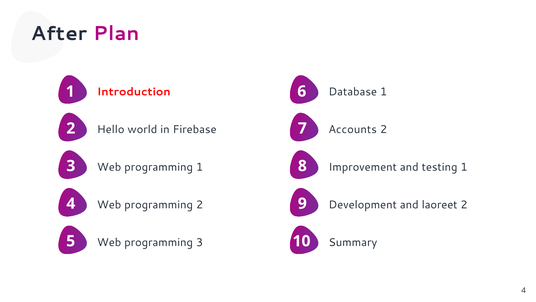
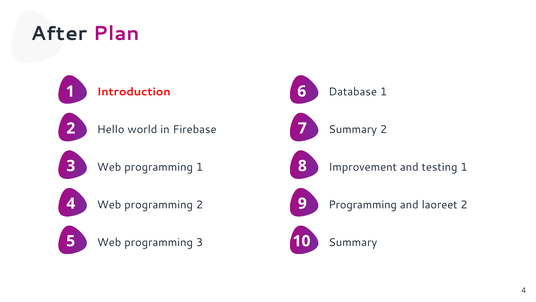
Accounts: Accounts -> Summary (353, 129)
Development: Development -> Programming (363, 204)
